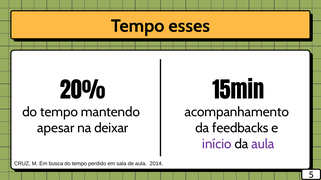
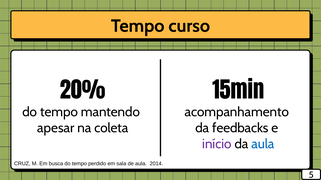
esses: esses -> curso (189, 26)
deixar: deixar -> coleta (111, 128)
aula colour: purple -> blue (263, 144)
